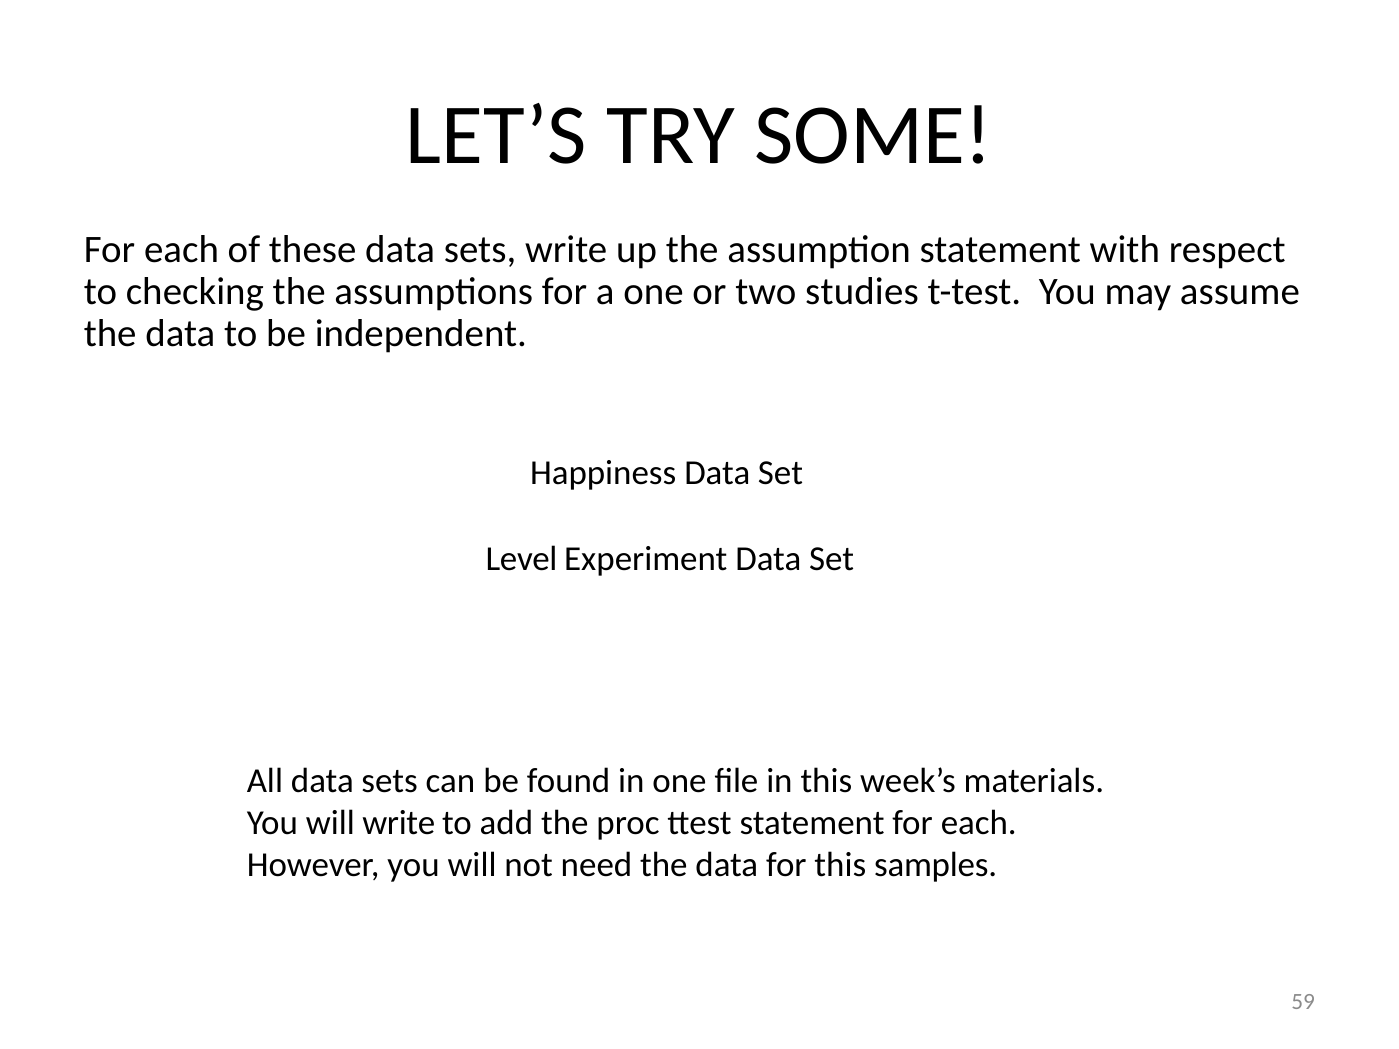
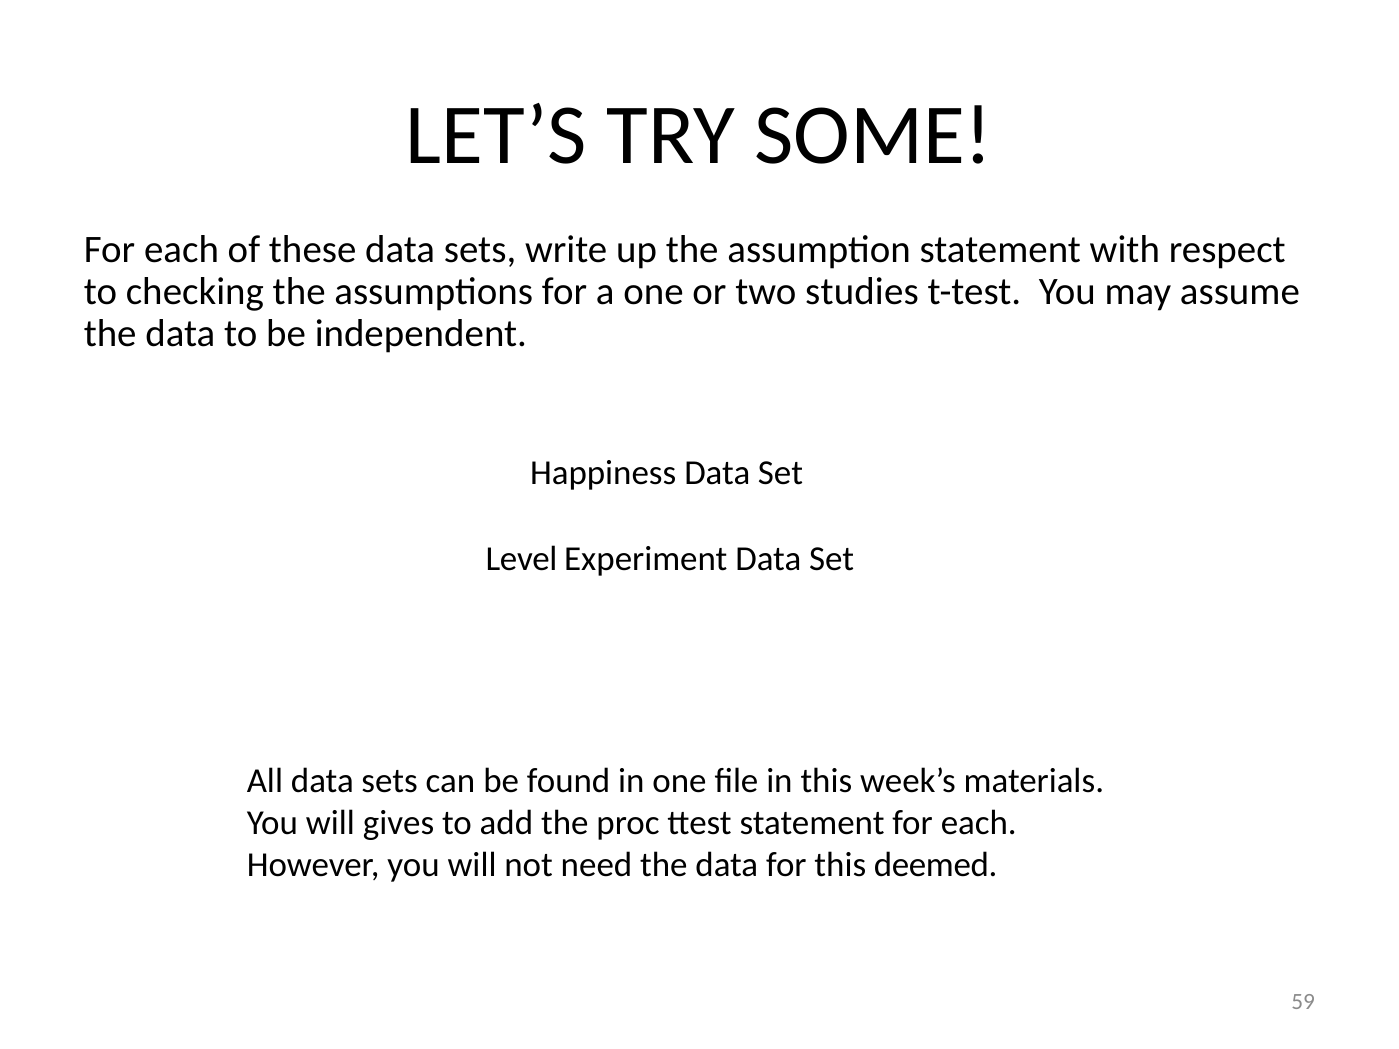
will write: write -> gives (399, 823)
samples: samples -> deemed (936, 865)
